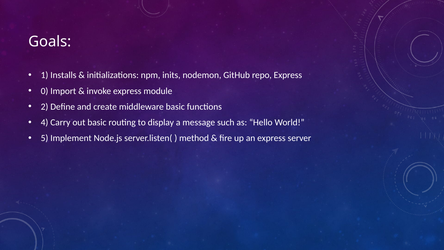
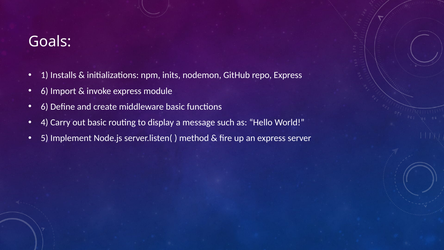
0: 0 -> 6 (45, 91)
2: 2 -> 6 (45, 107)
